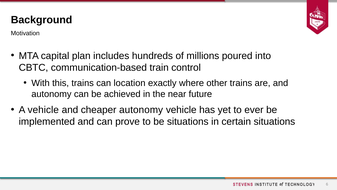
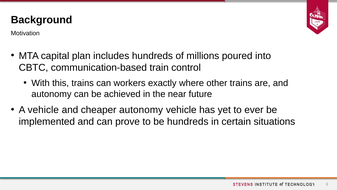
location: location -> workers (130, 83)
be situations: situations -> hundreds (188, 121)
